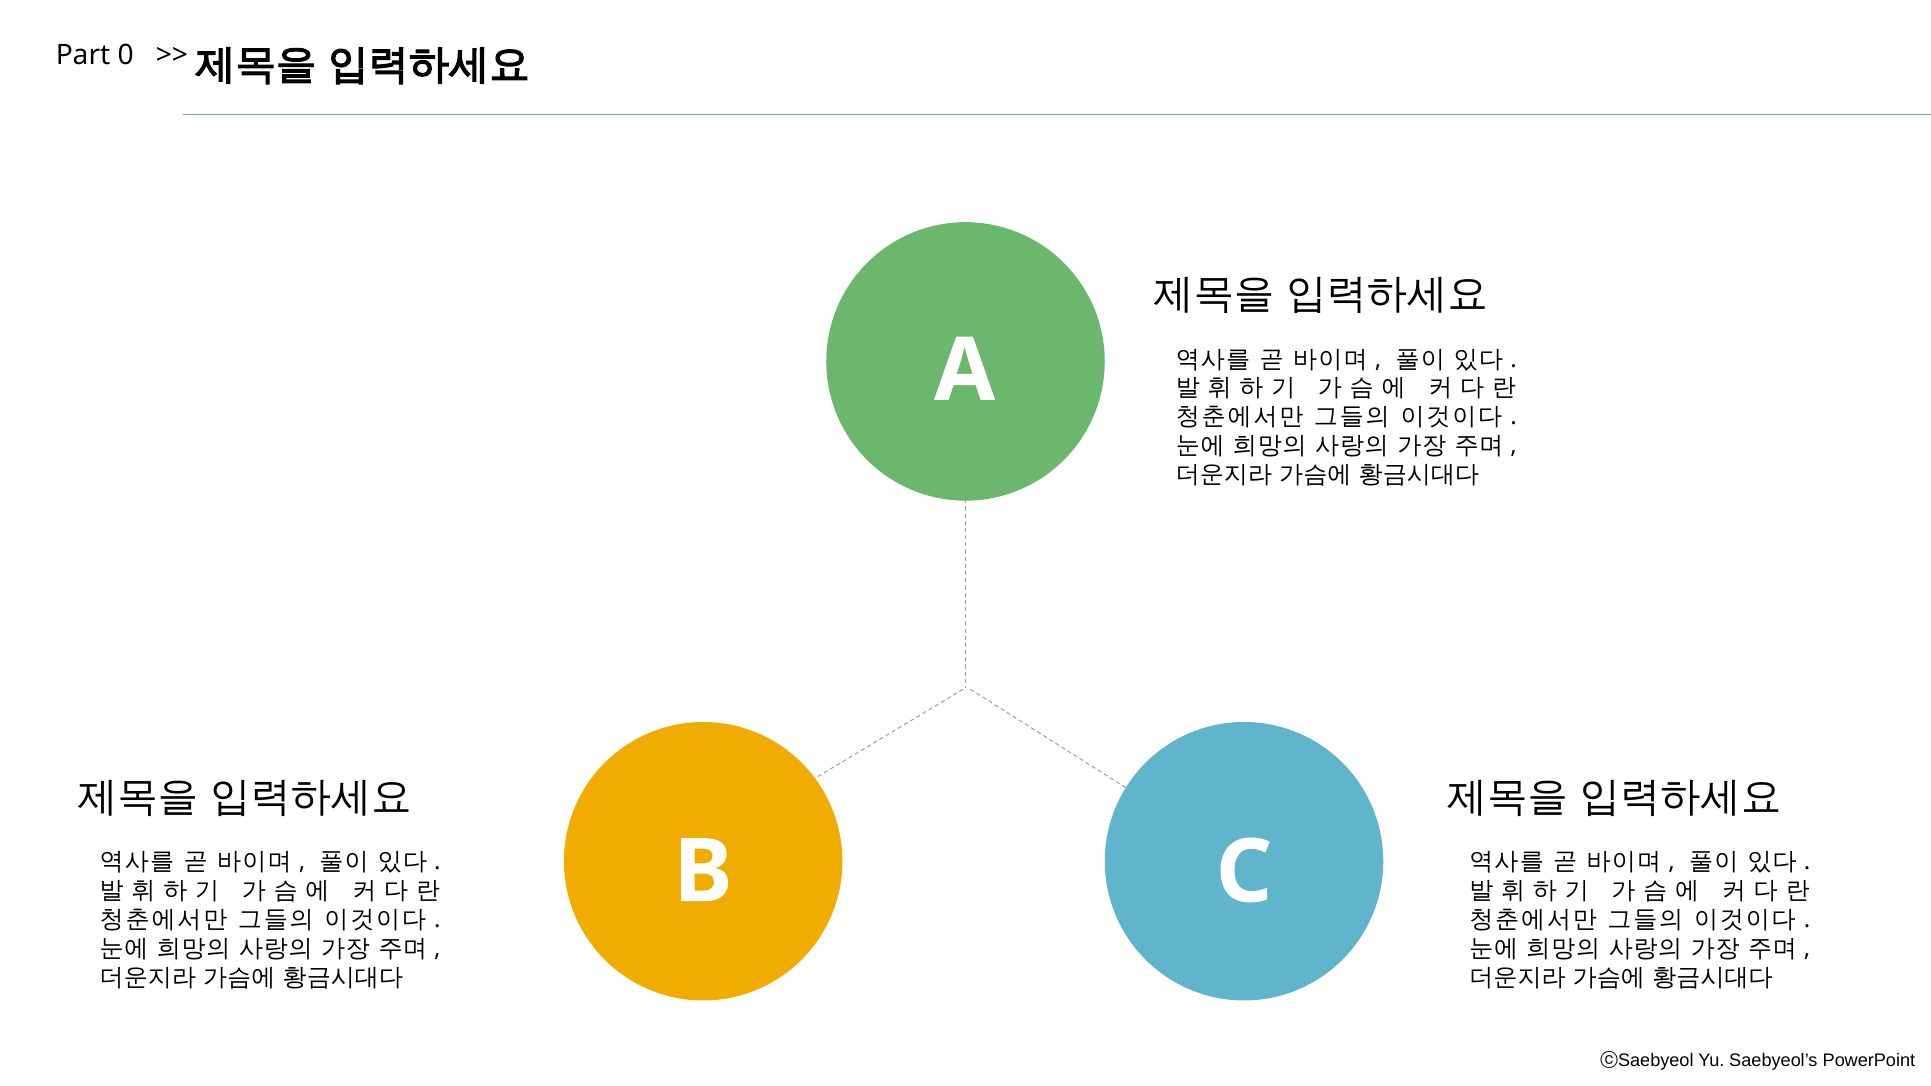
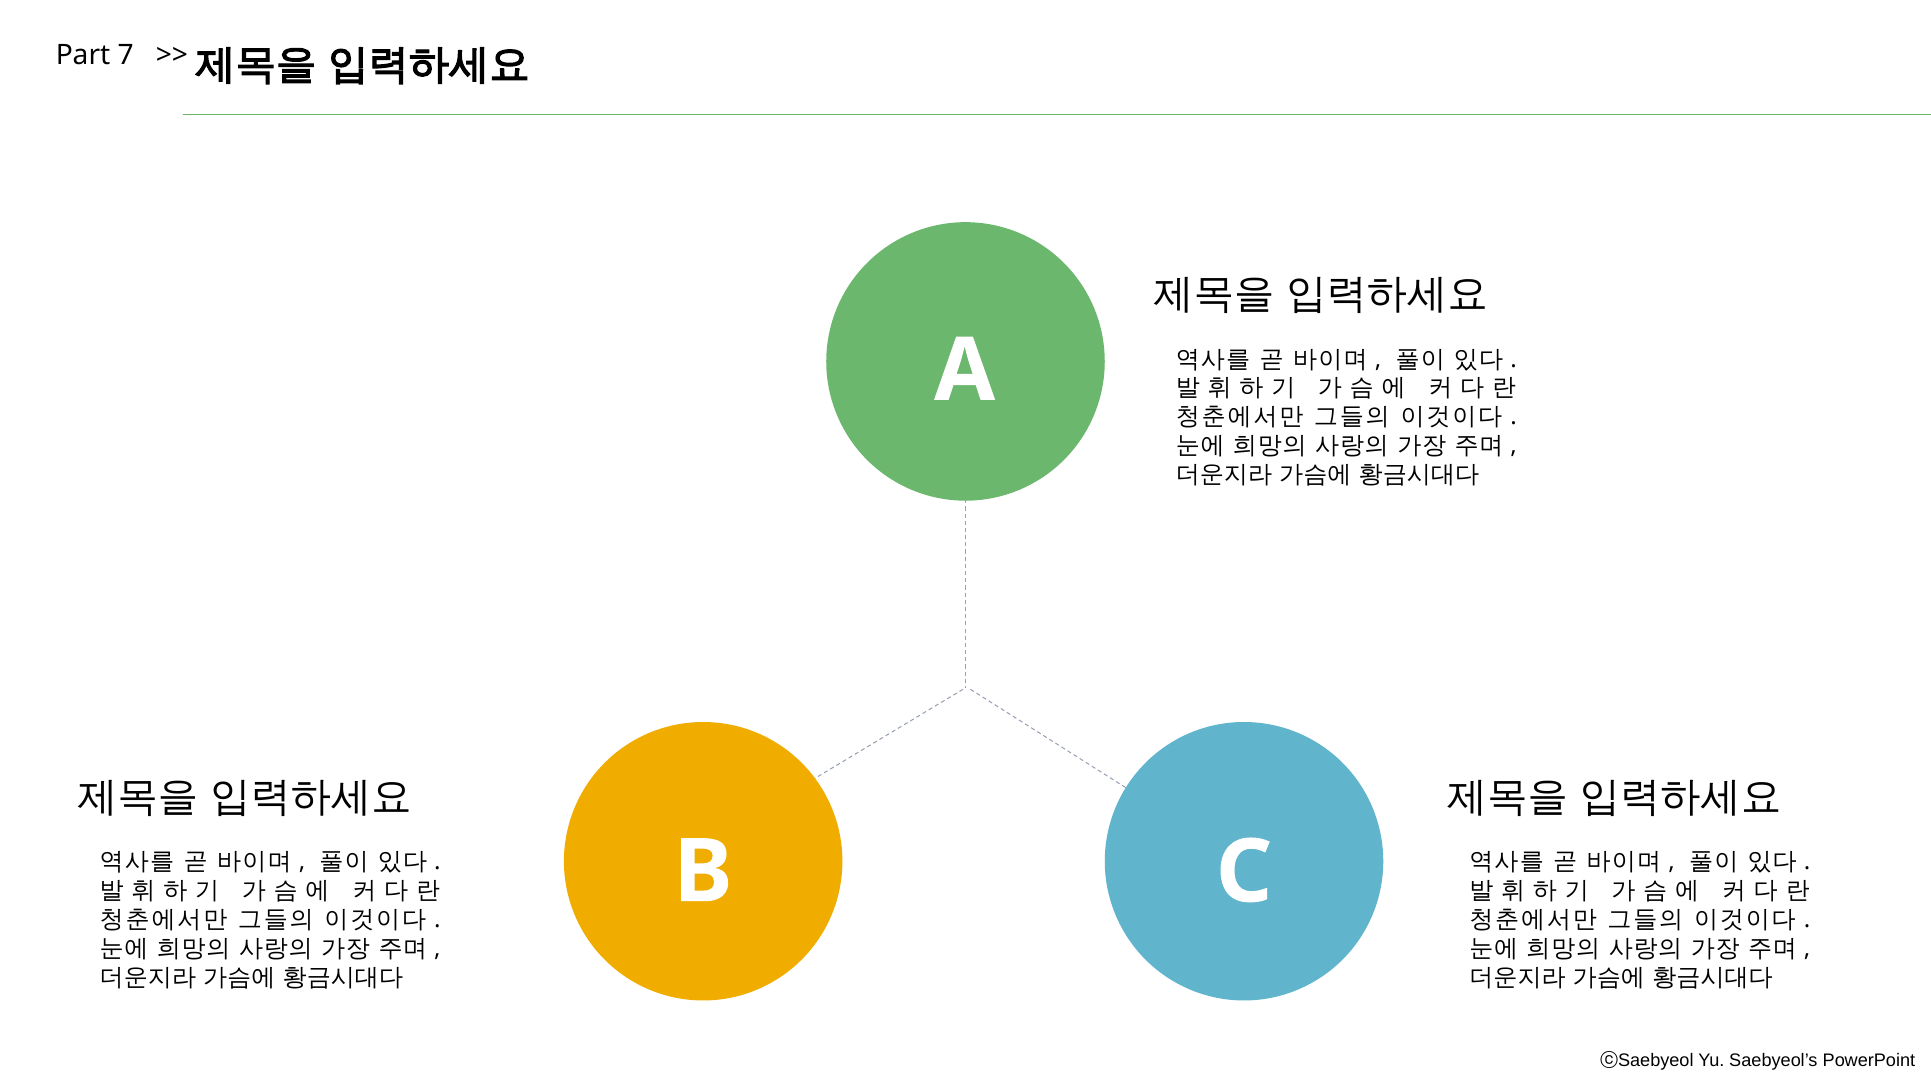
0: 0 -> 7 (126, 56)
